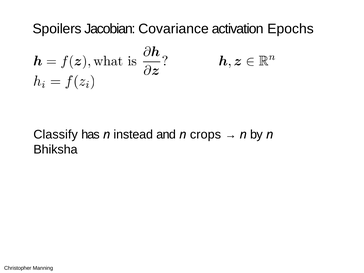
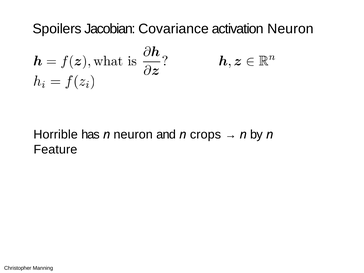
activation Epochs: Epochs -> Neuron (291, 29)
Classify: Classify -> Horrible (56, 134)
n instead: instead -> neuron (133, 134)
Bhiksha: Bhiksha -> Feature (55, 149)
